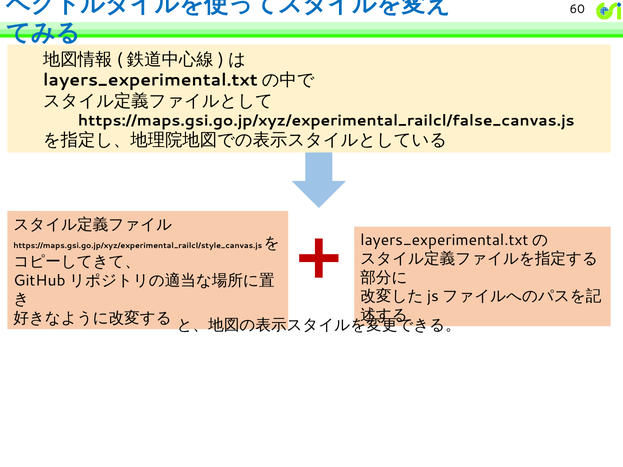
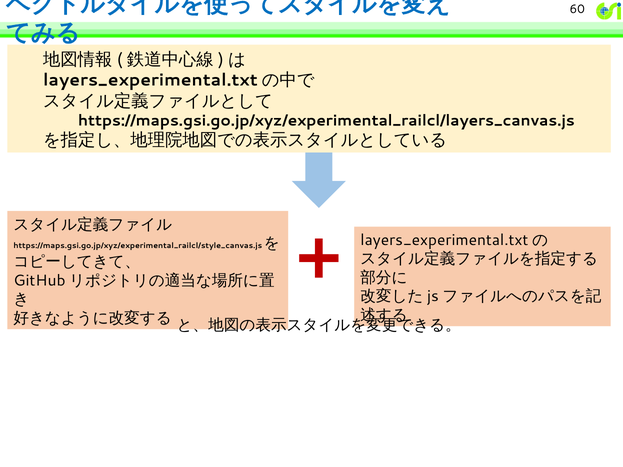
https://maps.gsi.go.jp/xyz/experimental_railcl/false_canvas.js: https://maps.gsi.go.jp/xyz/experimental_railcl/false_canvas.js -> https://maps.gsi.go.jp/xyz/experimental_railcl/layers_canvas.js (326, 120)
